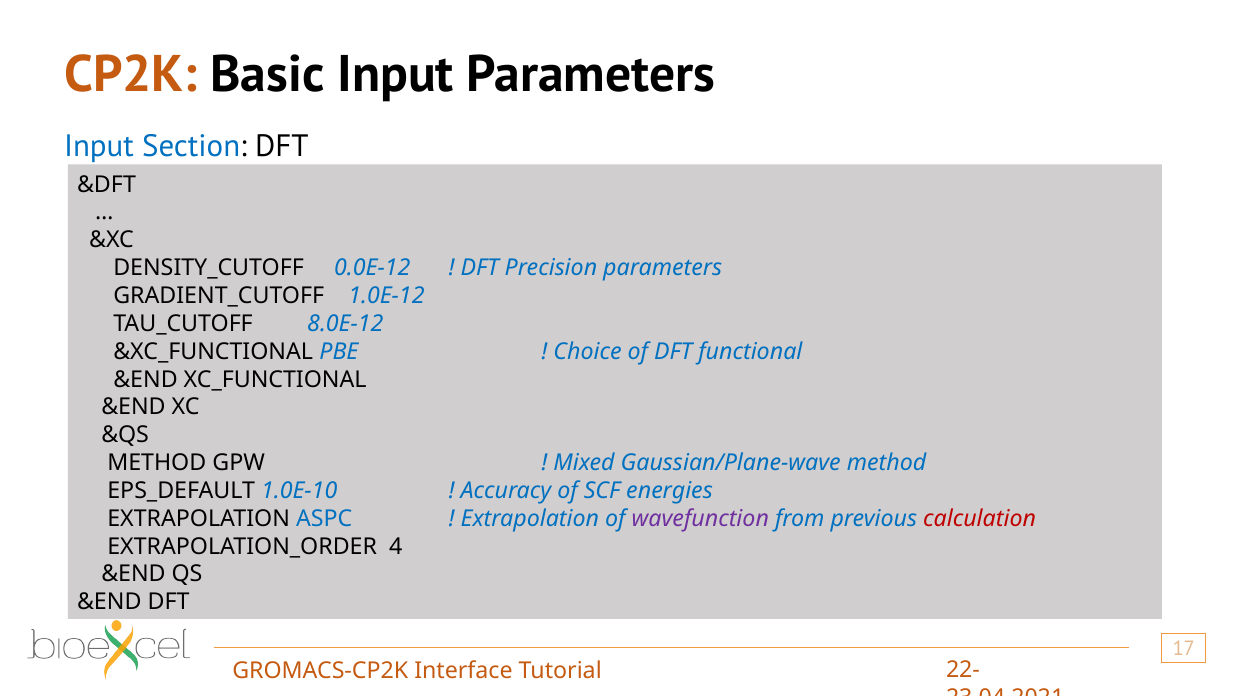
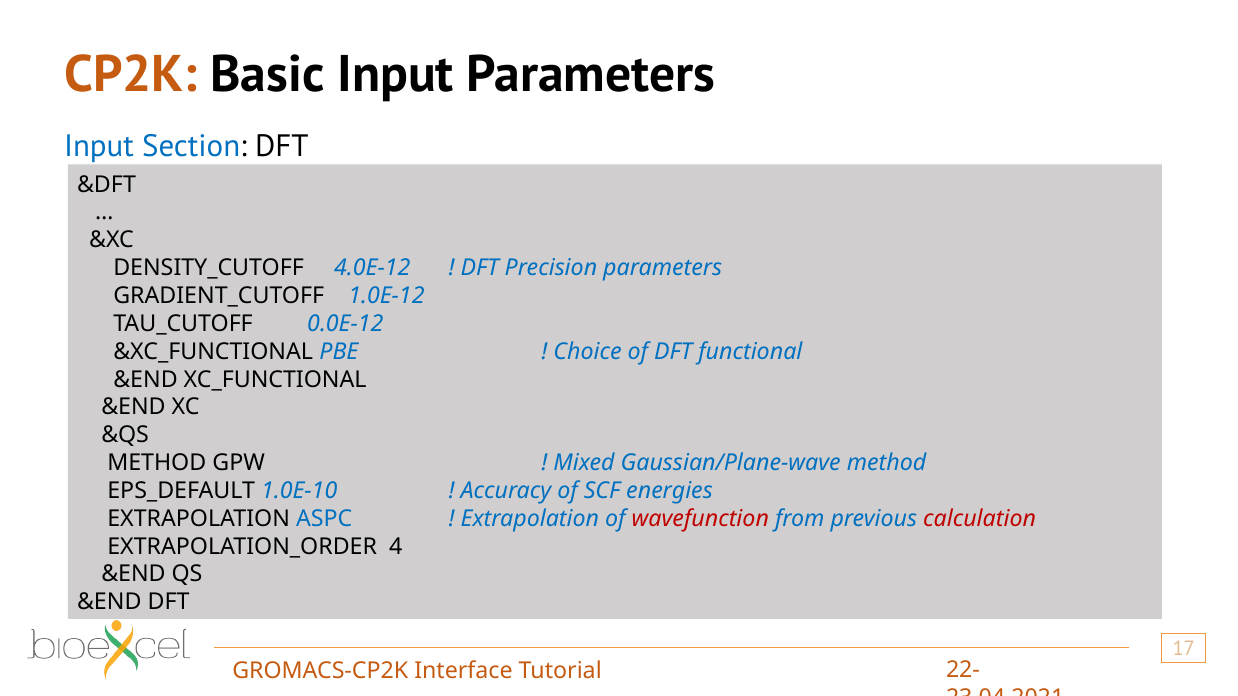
0.0E-12: 0.0E-12 -> 4.0E-12 (372, 268)
8.0E-12: 8.0E-12 -> 0.0E-12 (345, 324)
wavefunction colour: purple -> red (700, 519)
